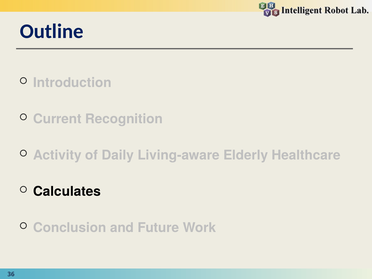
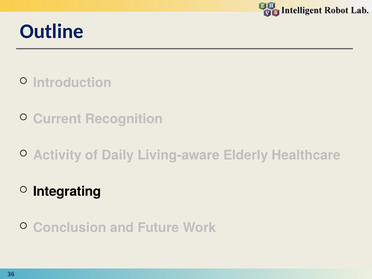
Calculates: Calculates -> Integrating (67, 192)
